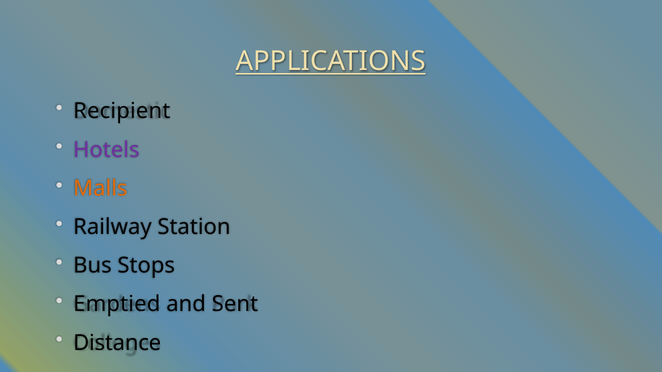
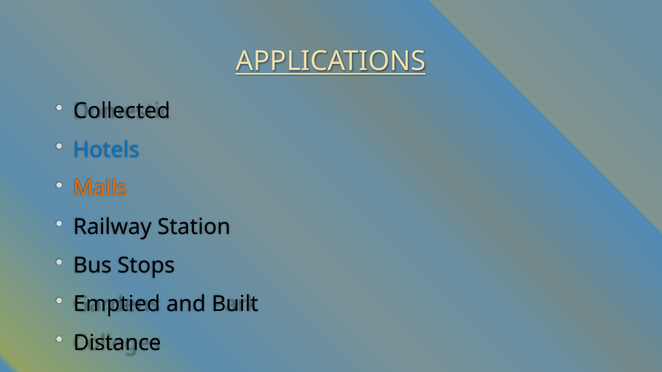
Recipient: Recipient -> Collected (122, 111)
Hotels colour: purple -> blue (106, 150)
Sent: Sent -> Built (235, 304)
